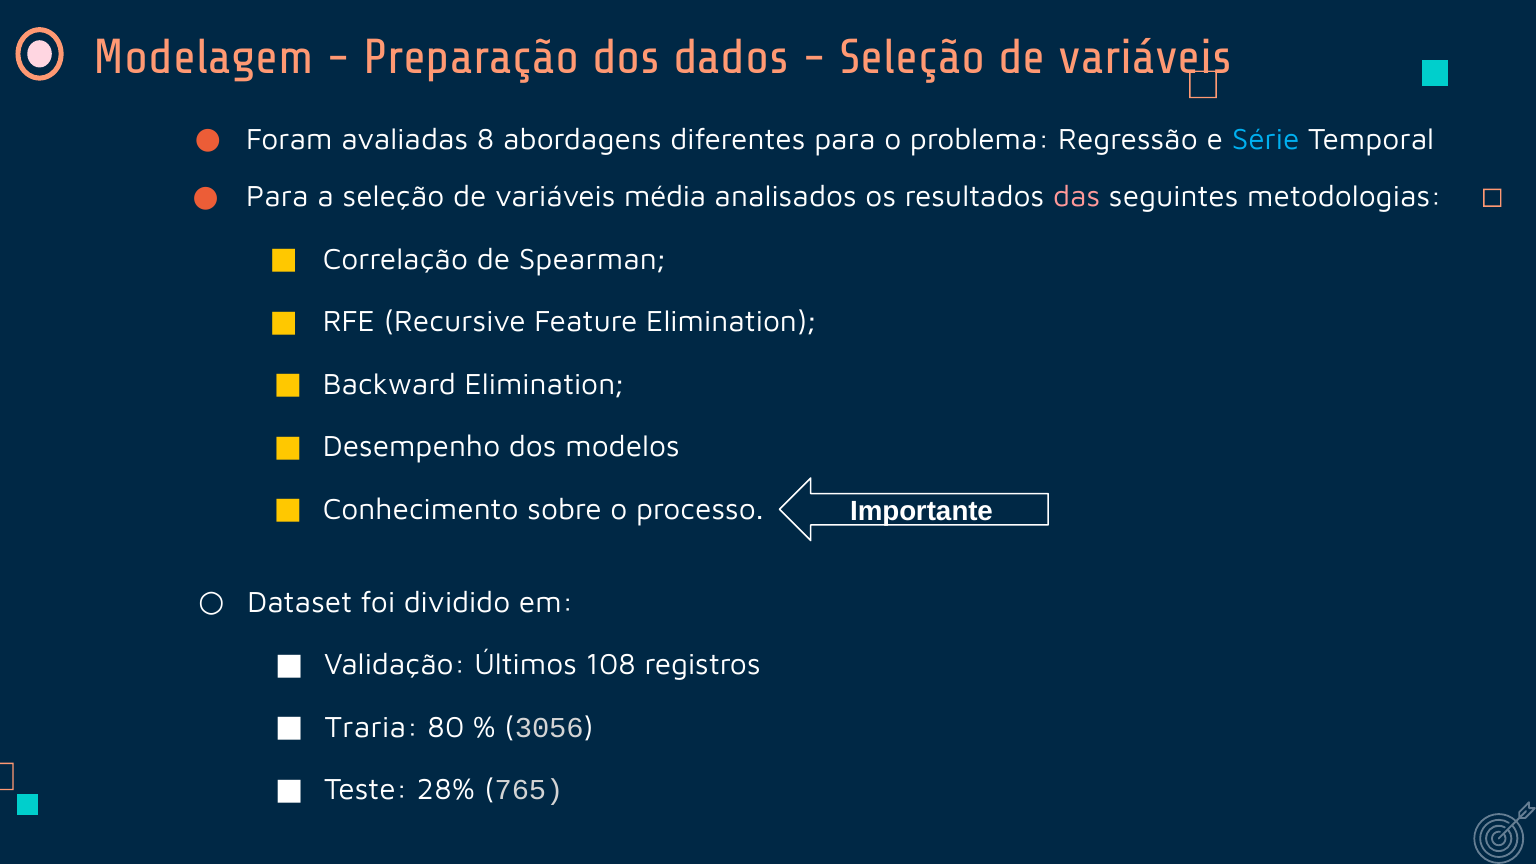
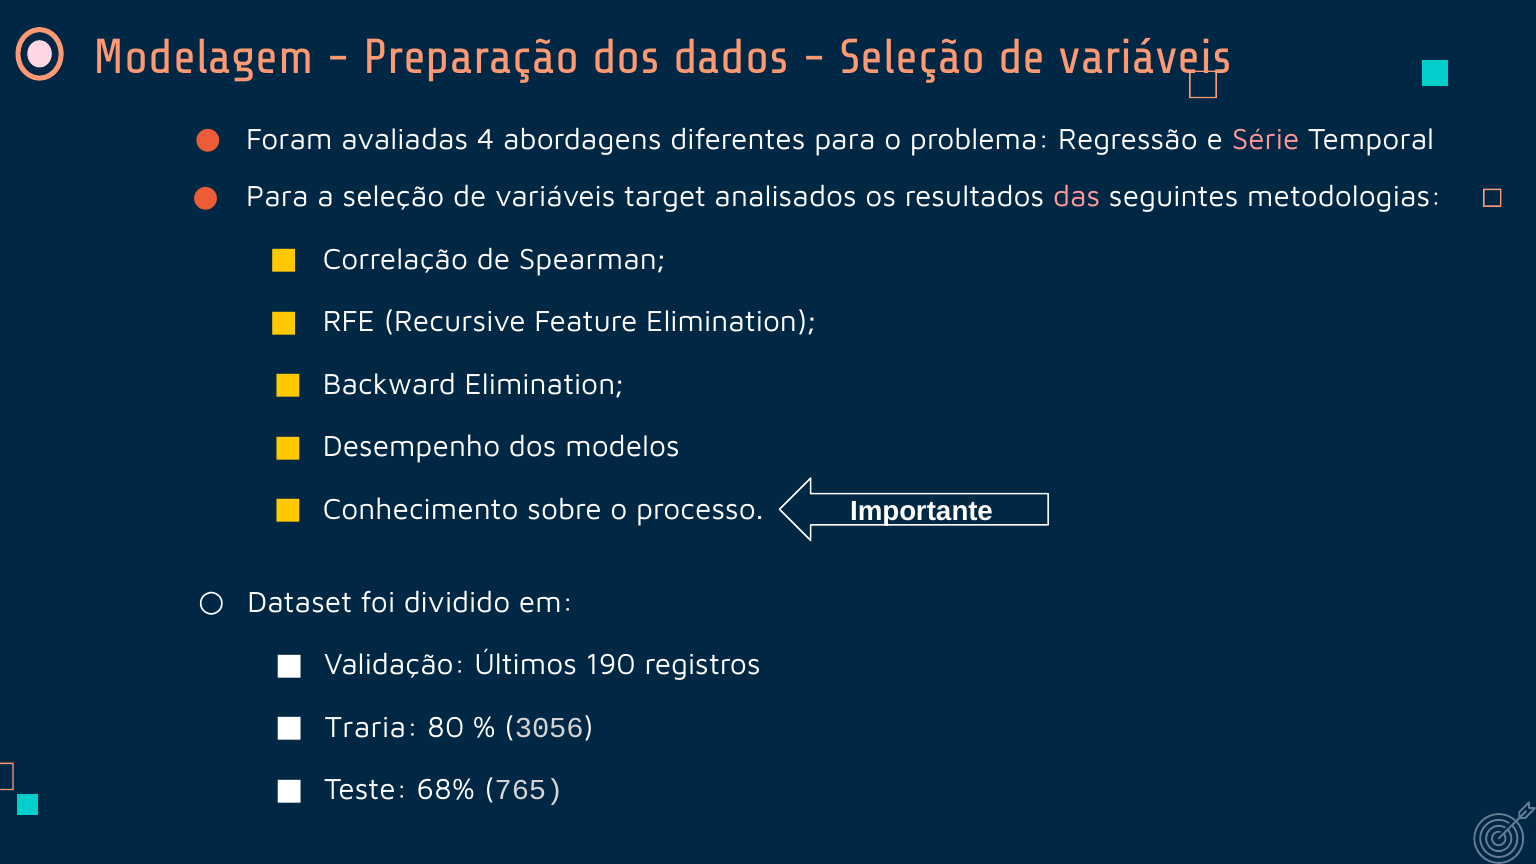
8: 8 -> 4 (486, 140)
Série colour: light blue -> pink (1266, 140)
média: média -> target (665, 197)
108: 108 -> 190 (611, 665)
28%: 28% -> 68% (446, 790)
